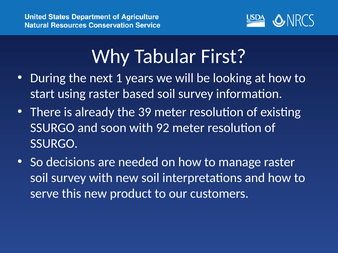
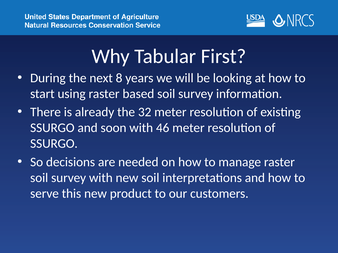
1: 1 -> 8 (119, 78)
39: 39 -> 32 (145, 112)
92: 92 -> 46 (163, 128)
